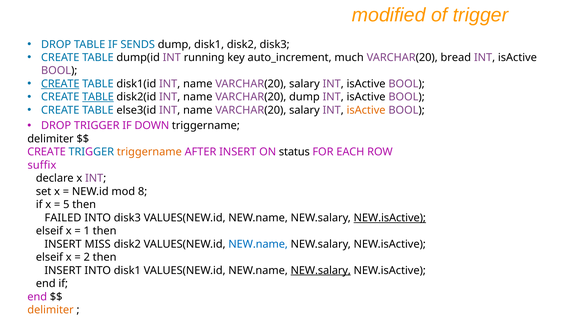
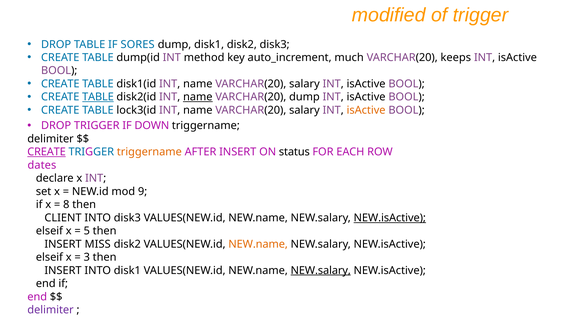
SENDS: SENDS -> SORES (138, 44)
running: running -> method (204, 58)
bread: bread -> keeps (456, 58)
CREATE underline: present -> none (60, 84)
name underline: none -> present (198, 97)
else3(id: else3(id -> lock3(id (136, 110)
CREATE underline: none -> present (47, 152)
suffix: suffix -> dates (42, 165)
8: 8 -> 9 (143, 192)
5: 5 -> 8 (66, 205)
FAILED: FAILED -> CLIENT (63, 218)
1: 1 -> 5 (87, 231)
NEW.name colour: blue -> orange (258, 245)
2: 2 -> 3 (87, 258)
delimiter colour: orange -> purple (51, 311)
